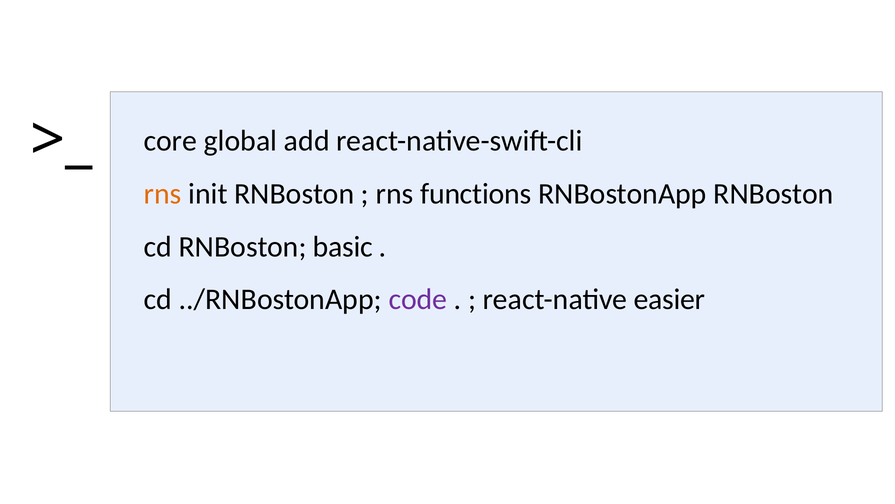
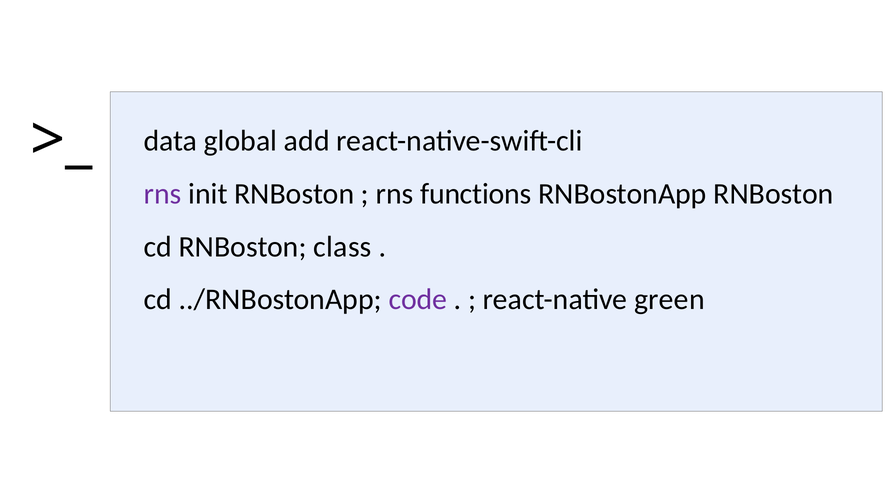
core: core -> data (170, 141)
rns colour: orange -> purple (163, 194)
basic: basic -> class (343, 246)
easier: easier -> green (669, 299)
